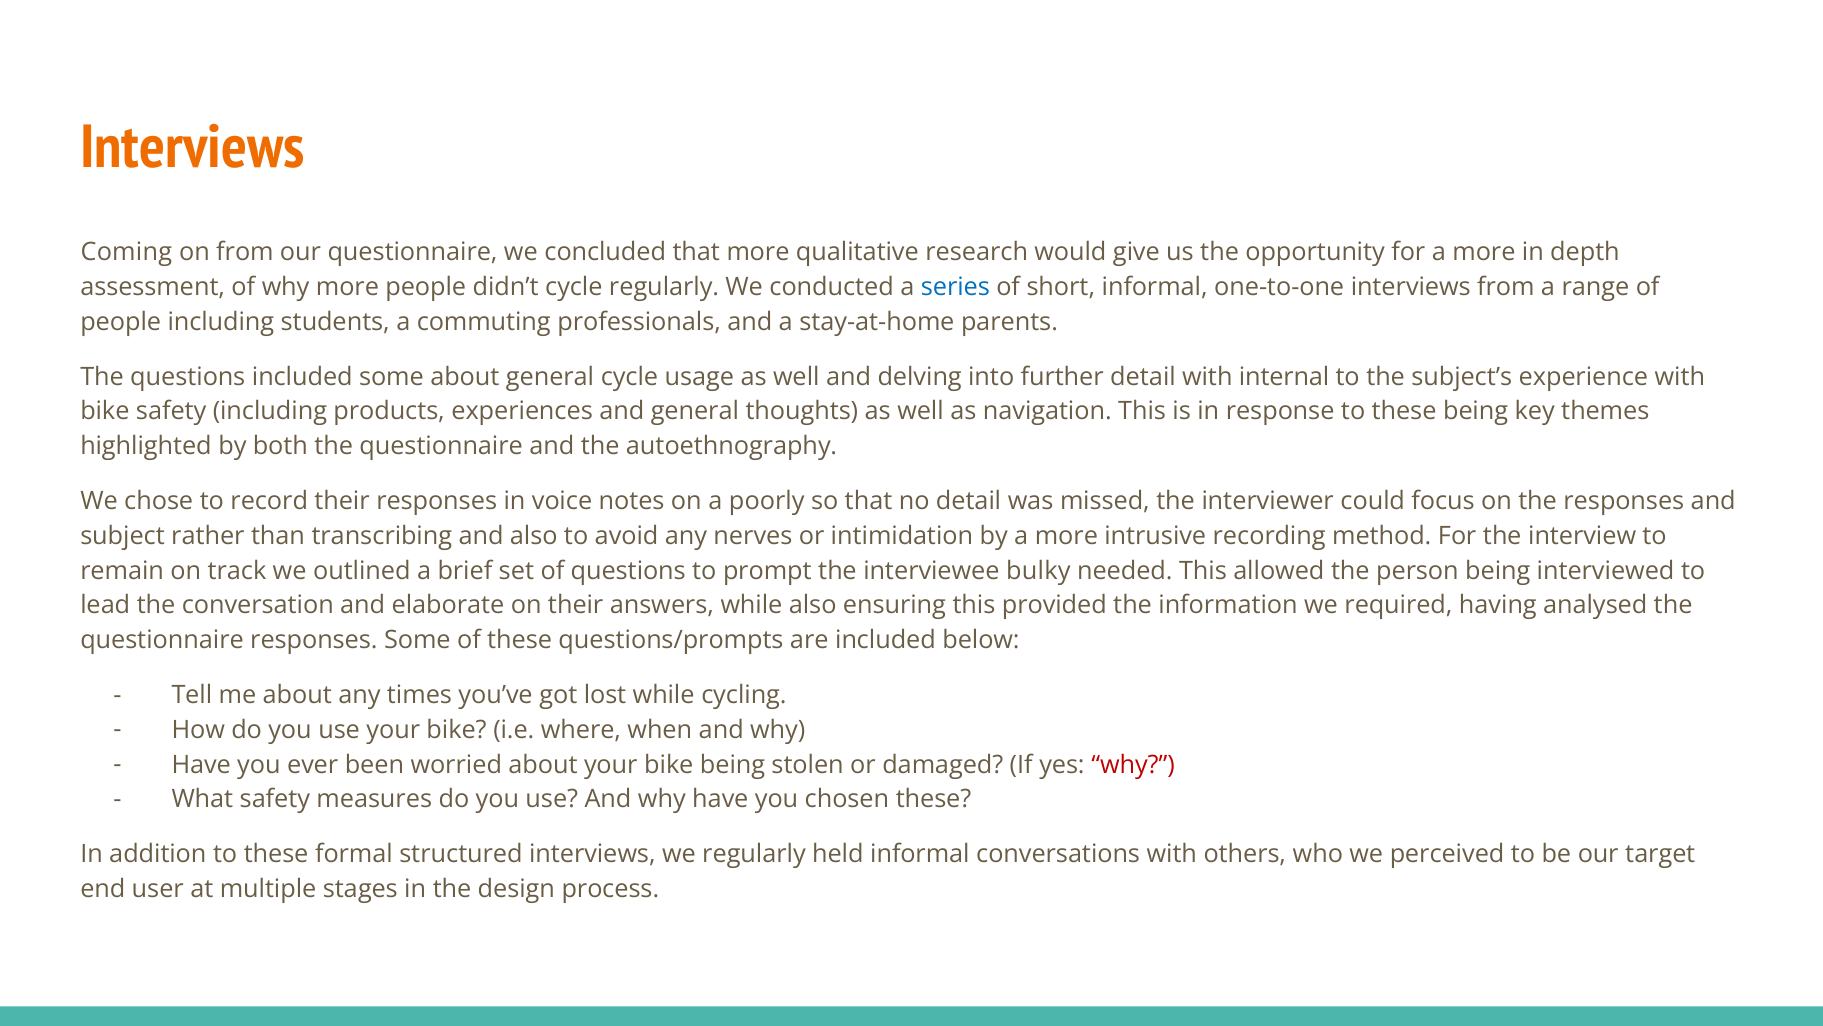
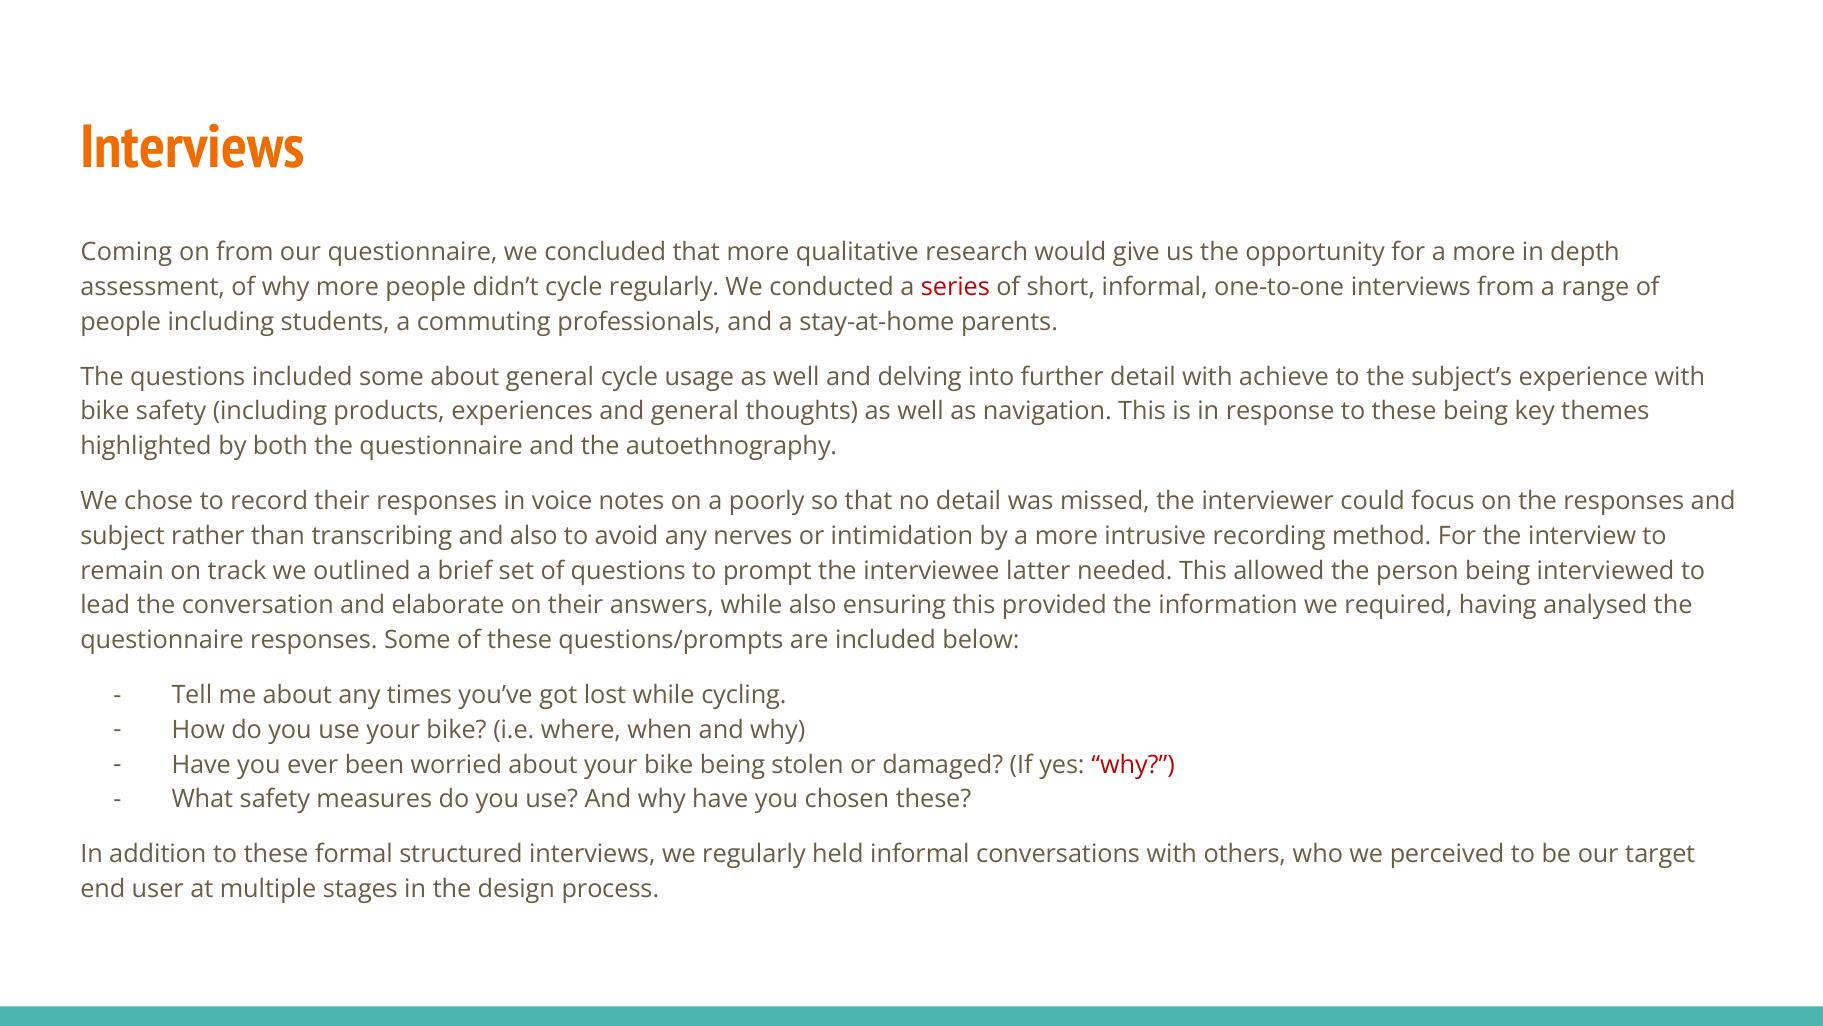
series colour: blue -> red (955, 287)
internal: internal -> achieve (1284, 376)
bulky: bulky -> latter (1038, 570)
